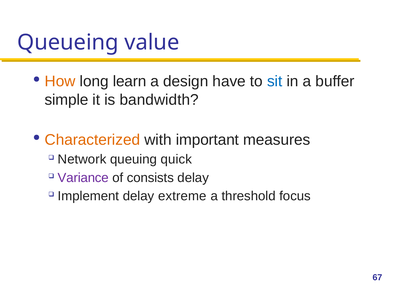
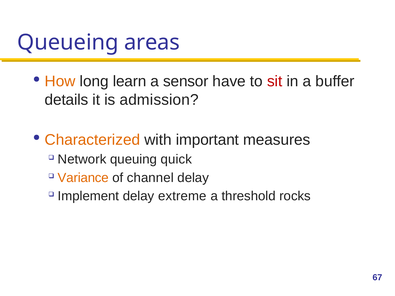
value: value -> areas (152, 42)
design: design -> sensor (186, 81)
sit colour: blue -> red (275, 81)
simple: simple -> details (67, 100)
bandwidth: bandwidth -> admission (159, 100)
Variance colour: purple -> orange (83, 178)
consists: consists -> channel (150, 178)
focus: focus -> rocks (295, 196)
